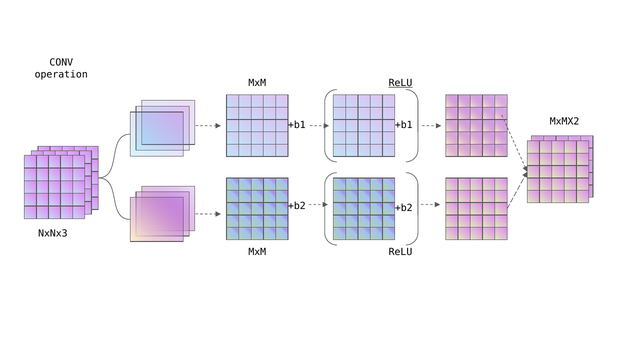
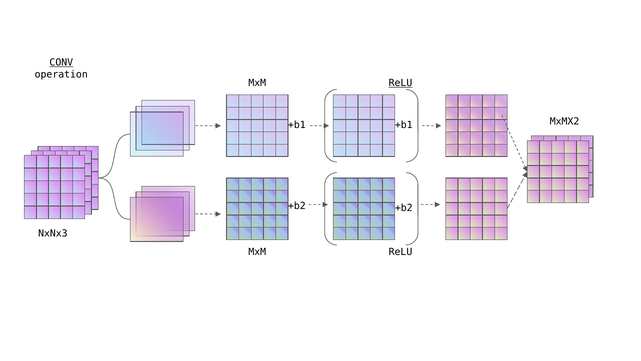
CONV underline: none -> present (61, 63)
